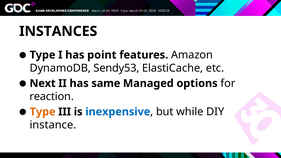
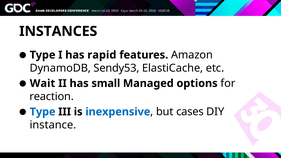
point: point -> rapid (102, 55)
Next: Next -> Wait (43, 83)
same: same -> small (106, 83)
Type colour: orange -> blue (43, 112)
while: while -> cases (190, 112)
